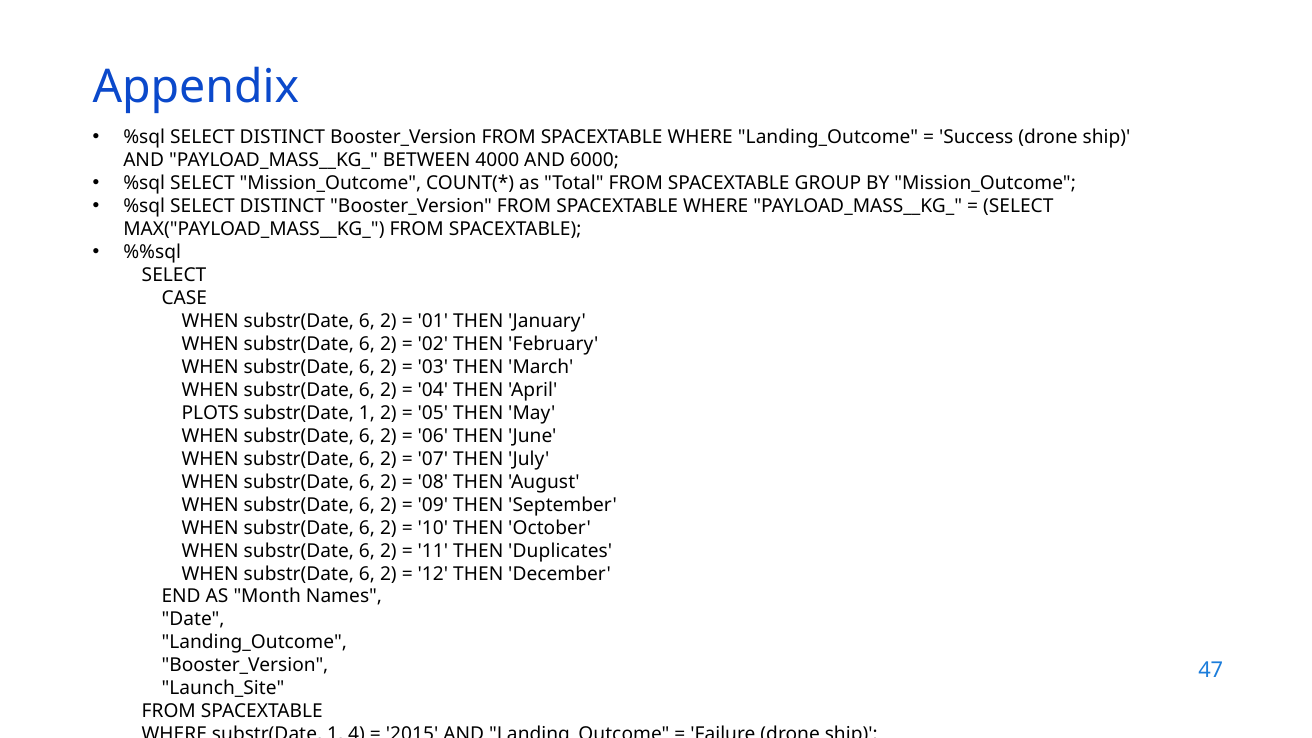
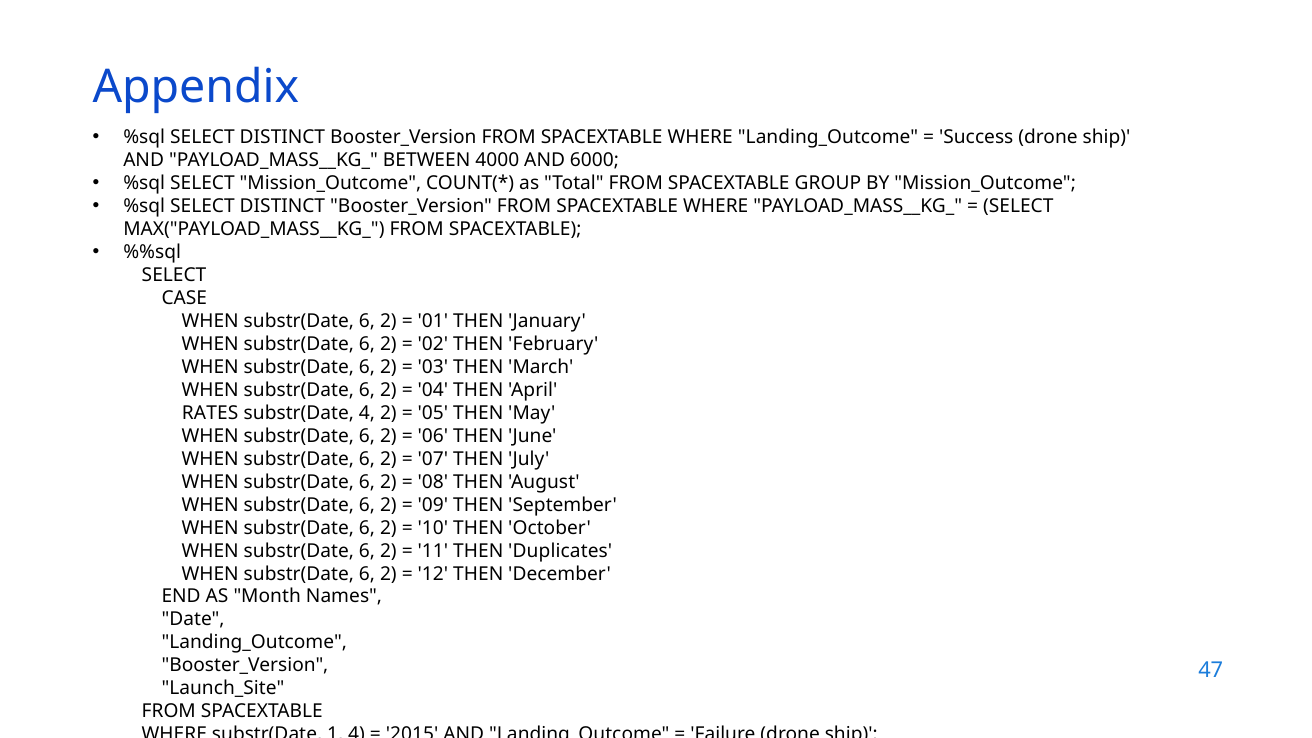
PLOTS: PLOTS -> RATES (210, 413)
1: 1 -> 4 (367, 413)
